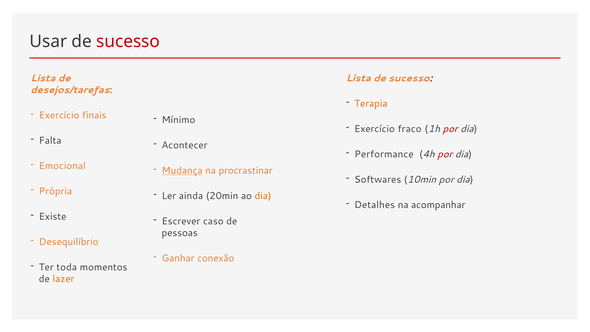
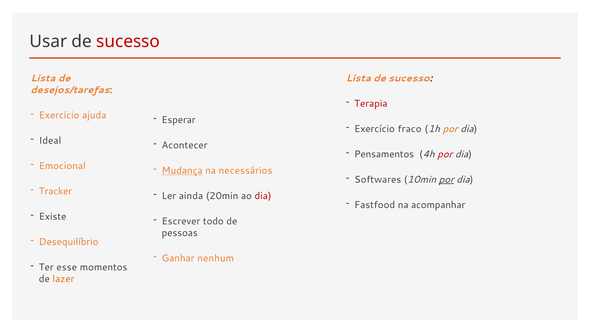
Terapia colour: orange -> red (371, 104)
finais: finais -> ajuda (94, 115)
Mínimo: Mínimo -> Esperar (179, 120)
por colour: red -> orange (450, 129)
Falta: Falta -> Ideal (50, 141)
Performance: Performance -> Pensamentos (384, 154)
procrastinar: procrastinar -> necessários (246, 171)
por underline: none -> present (446, 179)
Própria: Própria -> Tracker (55, 191)
dia colour: orange -> red (263, 196)
Detalhes: Detalhes -> Fastfood (375, 205)
caso: caso -> todo (213, 221)
conexão: conexão -> nenhum (216, 258)
toda: toda -> esse (67, 267)
